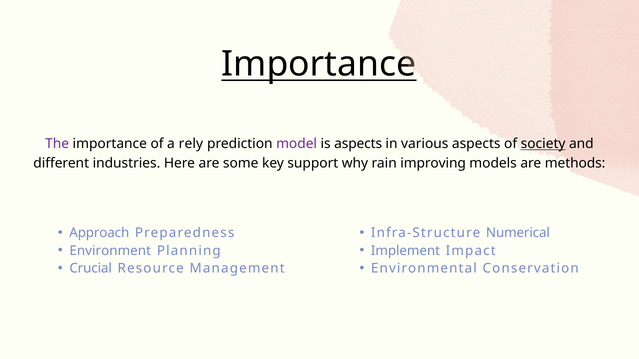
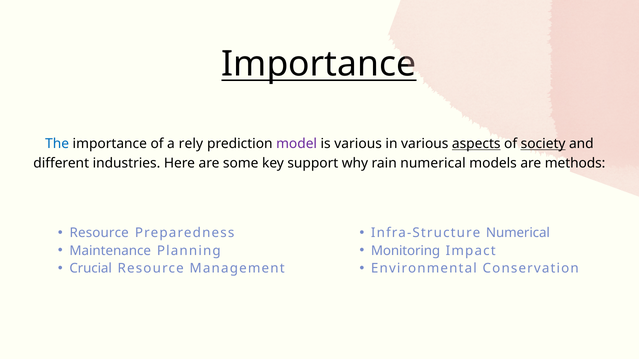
The colour: purple -> blue (57, 144)
is aspects: aspects -> various (358, 144)
aspects underline: none -> present (476, 144)
rain improving: improving -> numerical (433, 163)
Approach: Approach -> Resource (99, 233)
Implement: Implement -> Monitoring (406, 251)
Environment: Environment -> Maintenance (110, 251)
